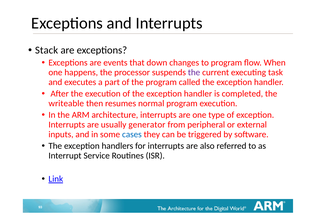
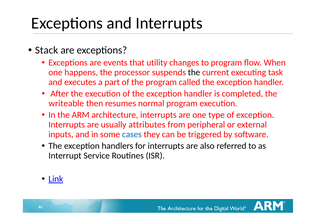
down: down -> utility (157, 63)
the colour: purple -> black (194, 72)
generator: generator -> attributes (147, 125)
